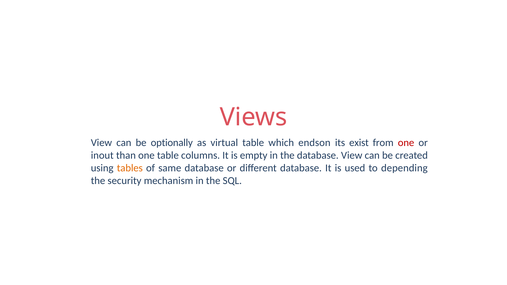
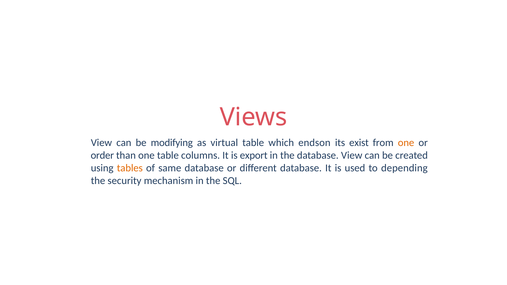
optionally: optionally -> modifying (172, 143)
one colour: red -> orange (406, 143)
inout: inout -> order (102, 156)
empty: empty -> export (254, 156)
